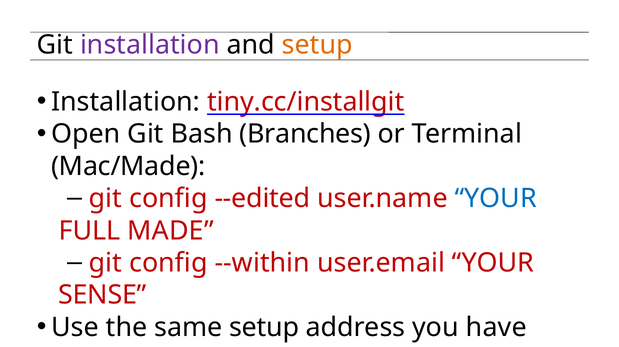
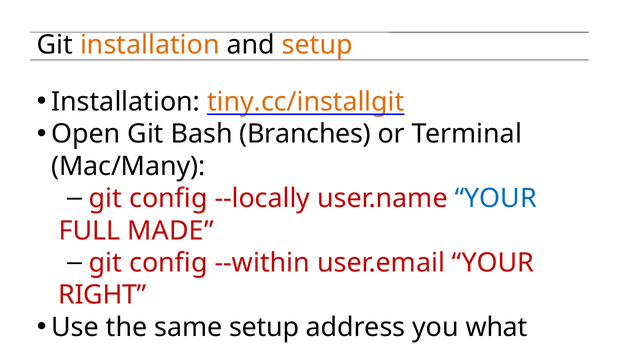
installation colour: purple -> orange (150, 45)
tiny.cc/installgit colour: red -> orange (306, 102)
Mac/Made: Mac/Made -> Mac/Many (128, 167)
--edited: --edited -> --locally (262, 199)
SENSE: SENSE -> RIGHT (102, 296)
have: have -> what (497, 328)
